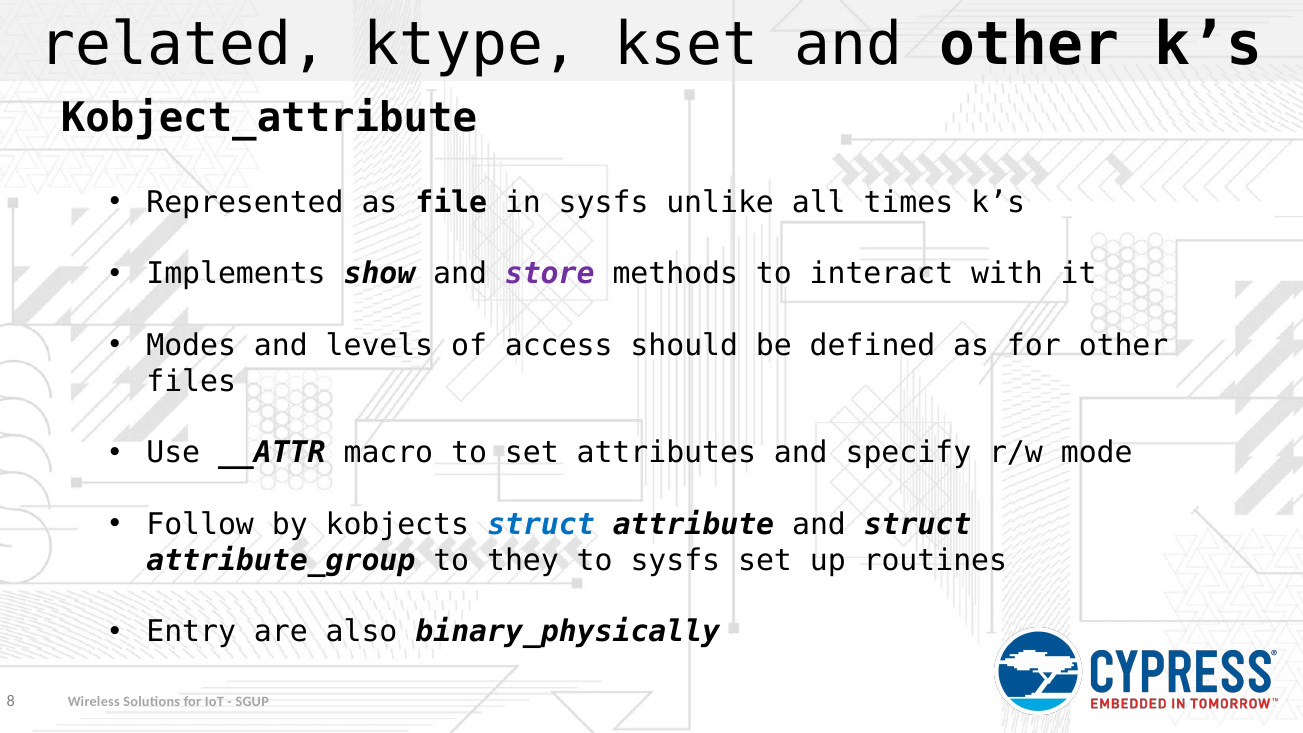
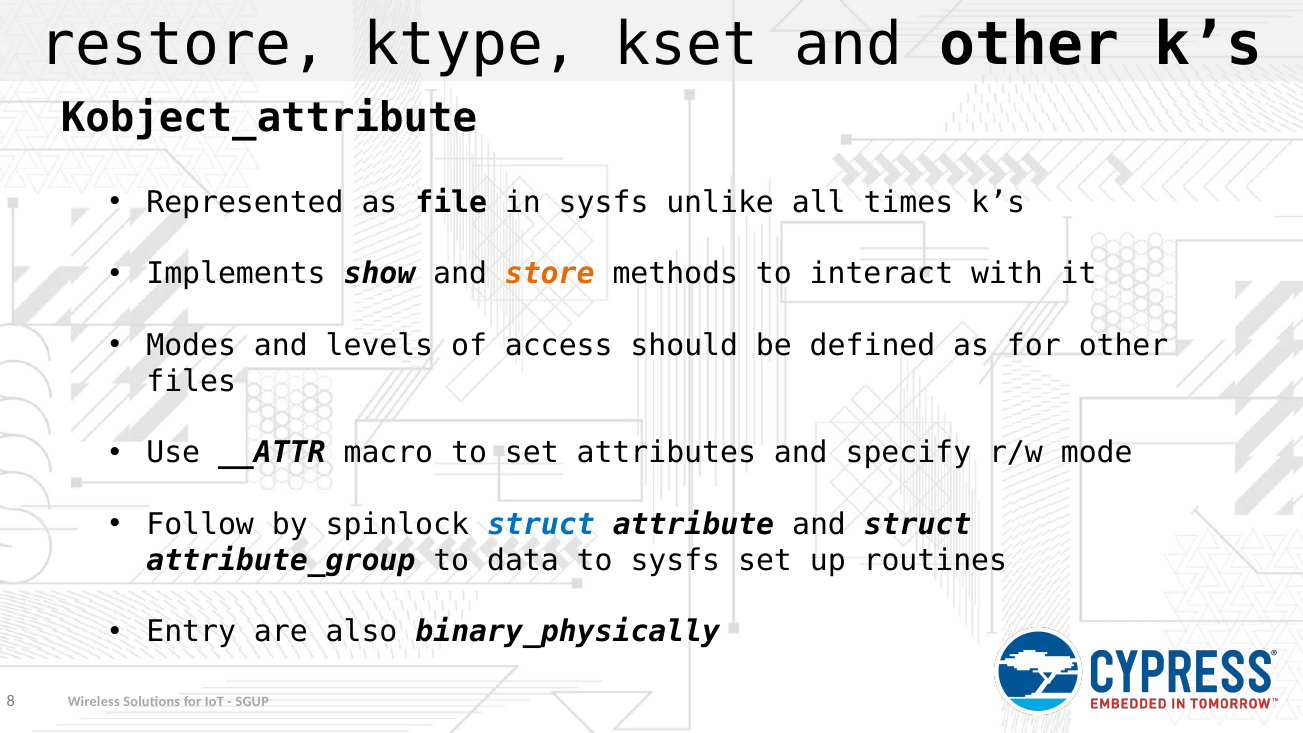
related: related -> restore (184, 45)
store colour: purple -> orange (550, 274)
kobjects: kobjects -> spinlock (397, 525)
they: they -> data (523, 560)
